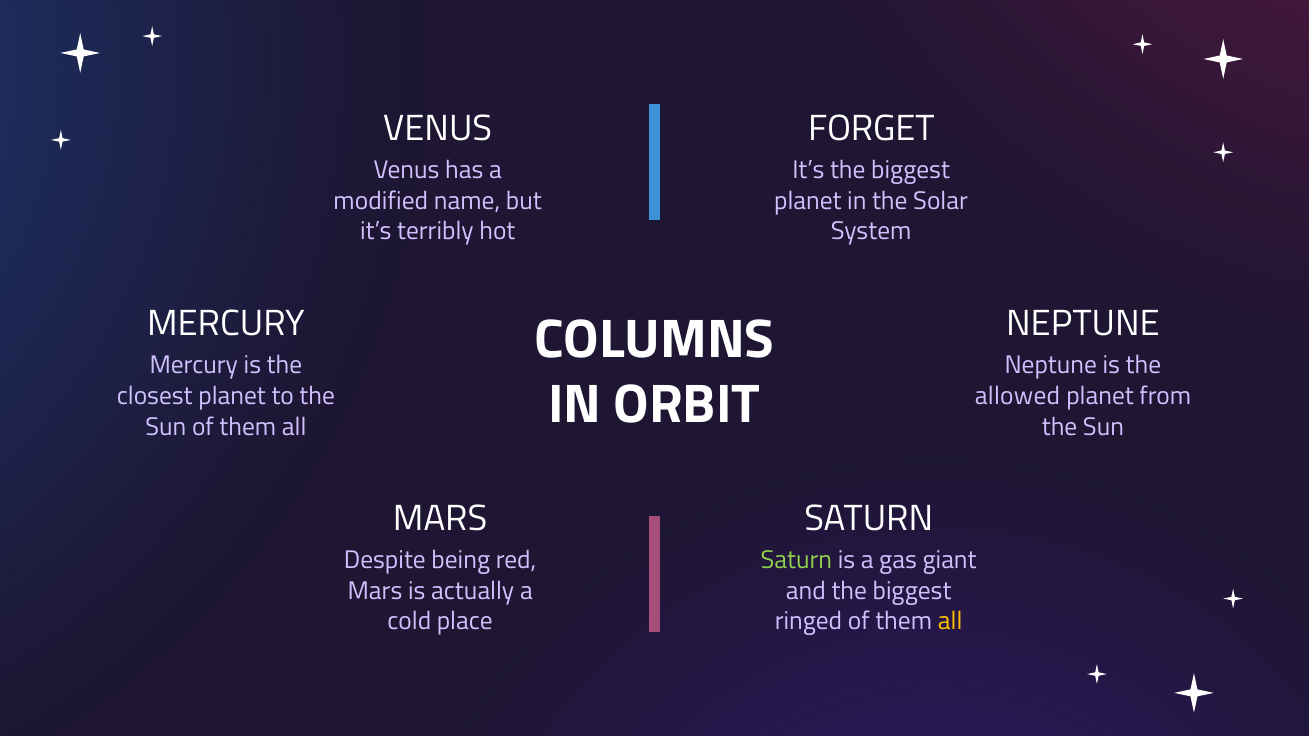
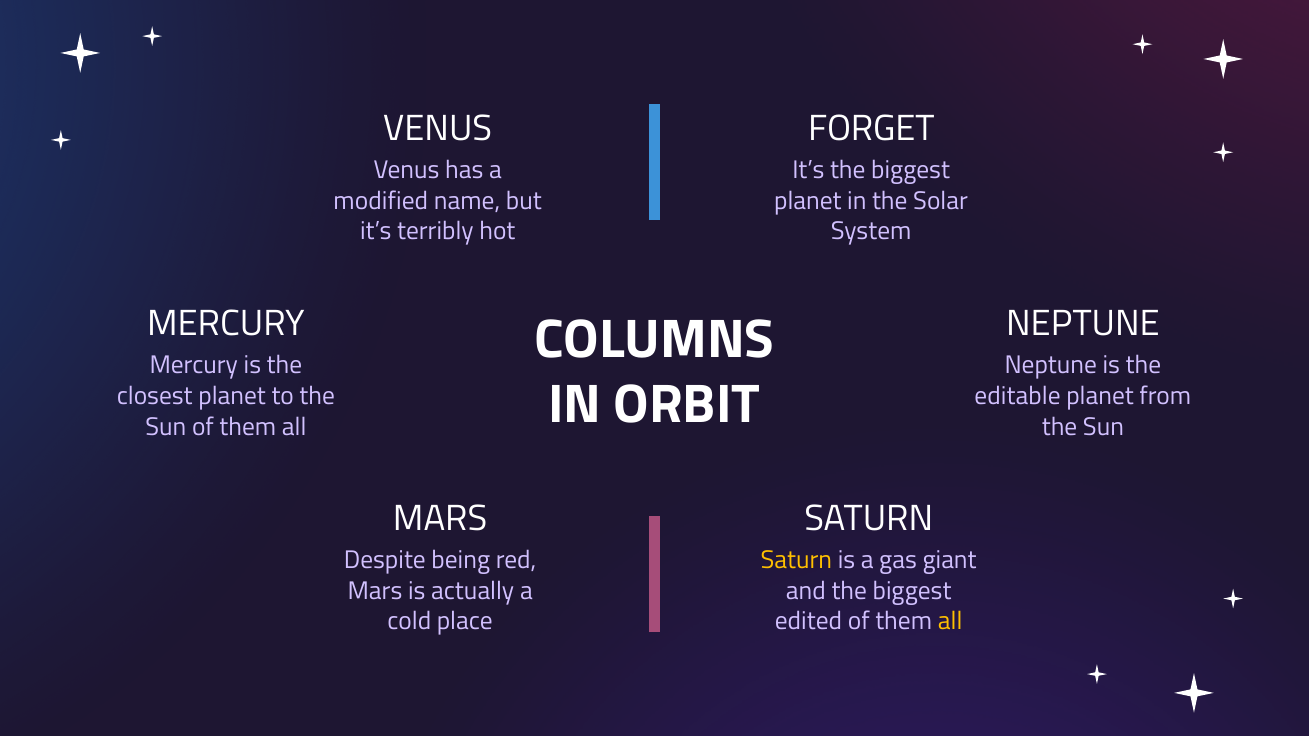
allowed: allowed -> editable (1018, 396)
Saturn colour: light green -> yellow (796, 560)
ringed: ringed -> edited (808, 622)
